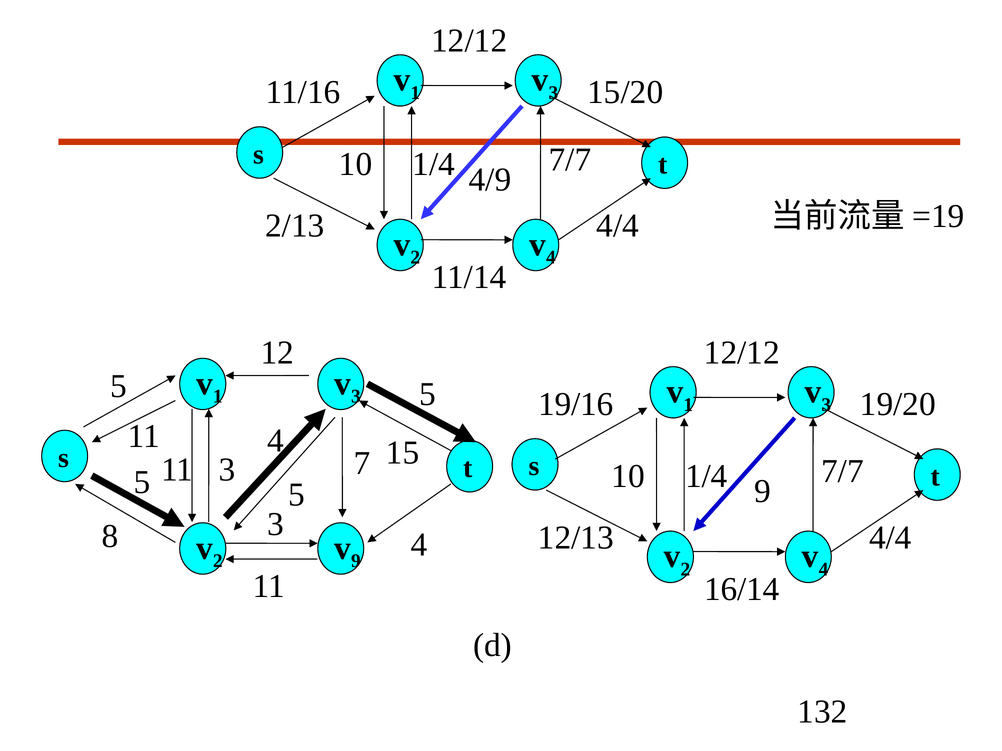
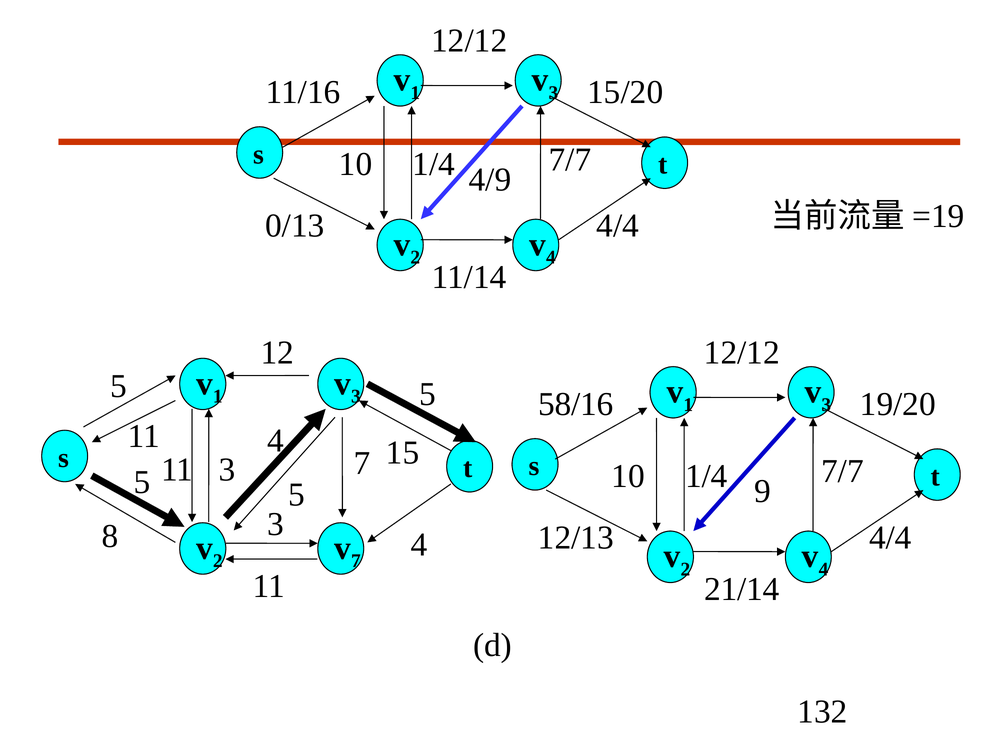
2/13: 2/13 -> 0/13 (295, 226)
19/16: 19/16 -> 58/16 (576, 404)
9: 9 -> 7 (356, 561)
16/14: 16/14 -> 21/14 (742, 590)
